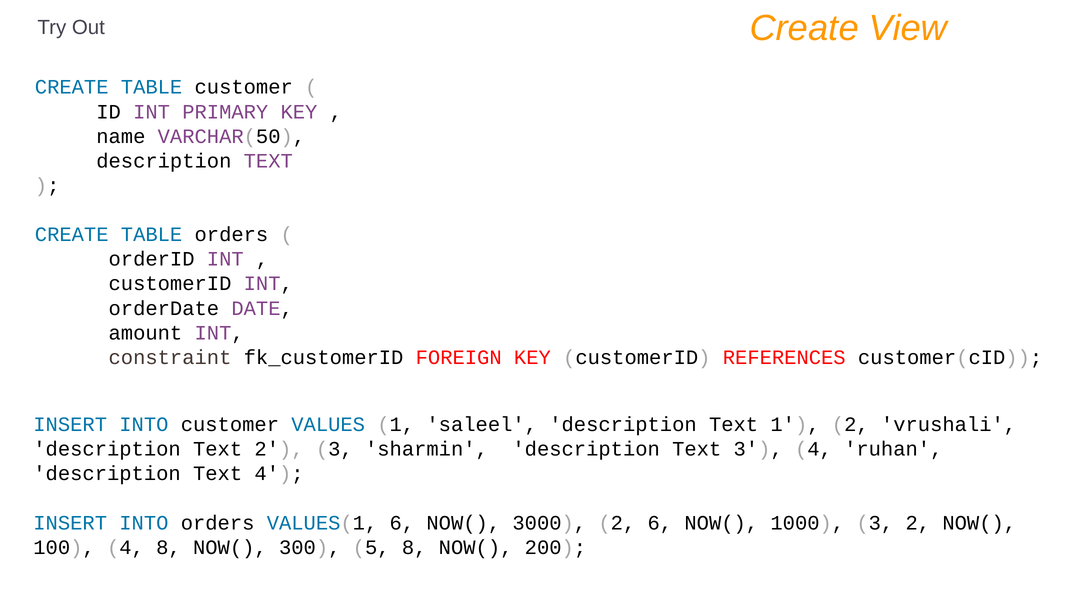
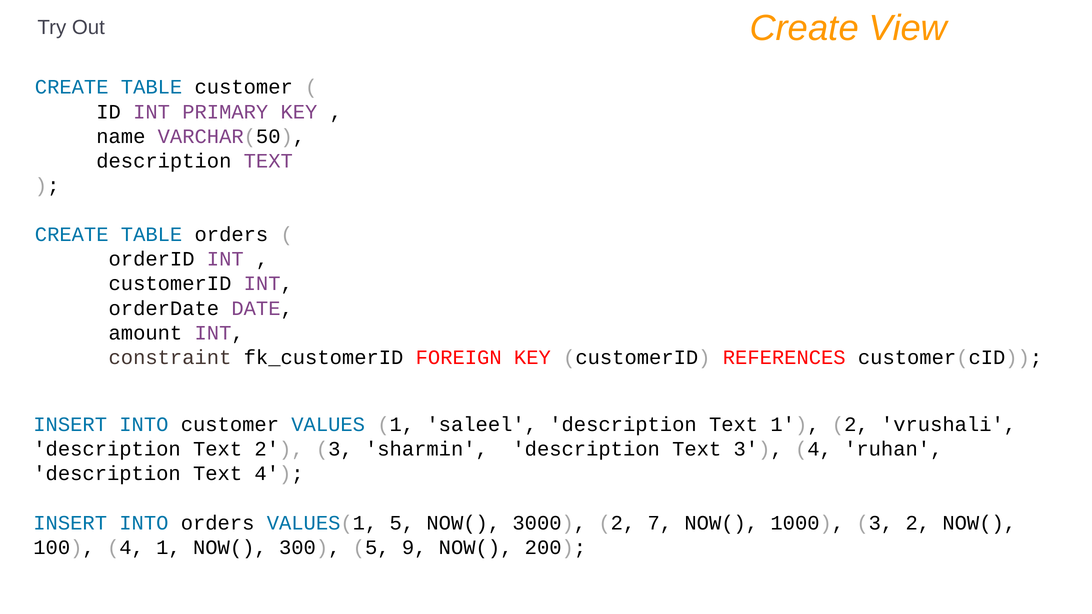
VALUES(1 6: 6 -> 5 (402, 523)
2 6: 6 -> 7 (660, 523)
4 8: 8 -> 1 (168, 548)
5 8: 8 -> 9 (414, 548)
